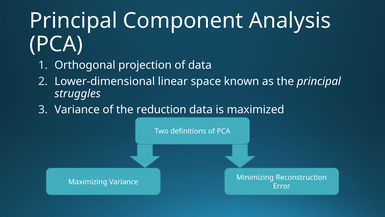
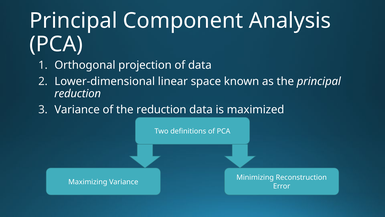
struggles: struggles -> reduction (78, 93)
